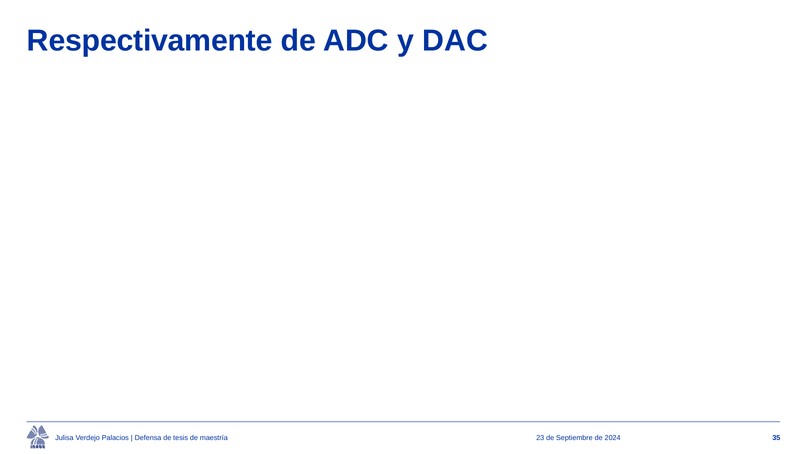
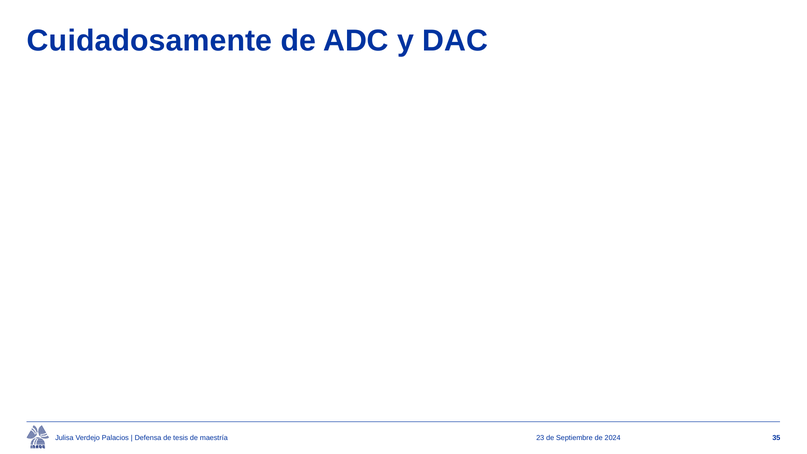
Respectivamente: Respectivamente -> Cuidadosamente (150, 41)
